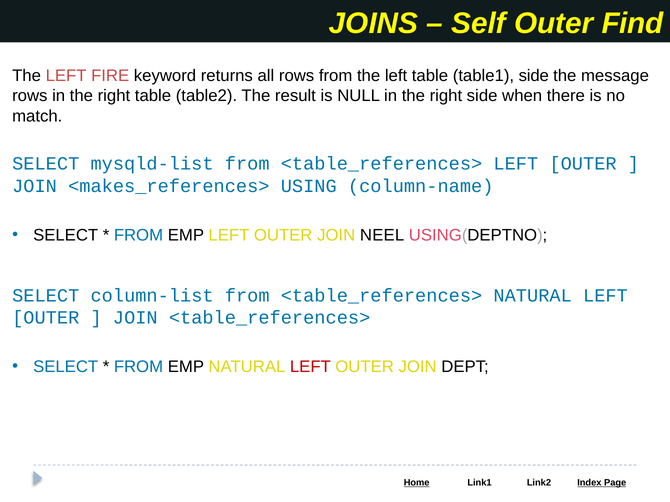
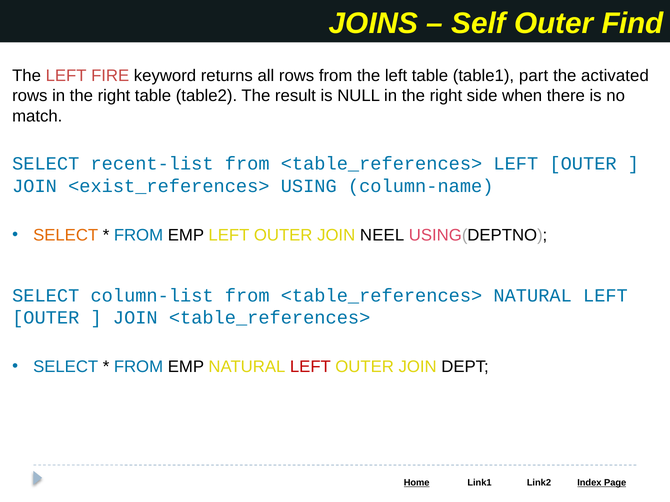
table1 side: side -> part (534, 76)
message: message -> activated (615, 76)
mysqld-list: mysqld-list -> recent-list (152, 164)
<makes_references>: <makes_references> -> <exist_references> (169, 186)
SELECT colour: black -> orange (66, 235)
